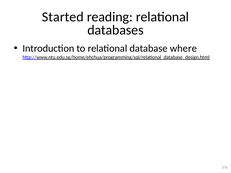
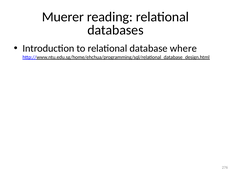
Started: Started -> Muerer (63, 17)
